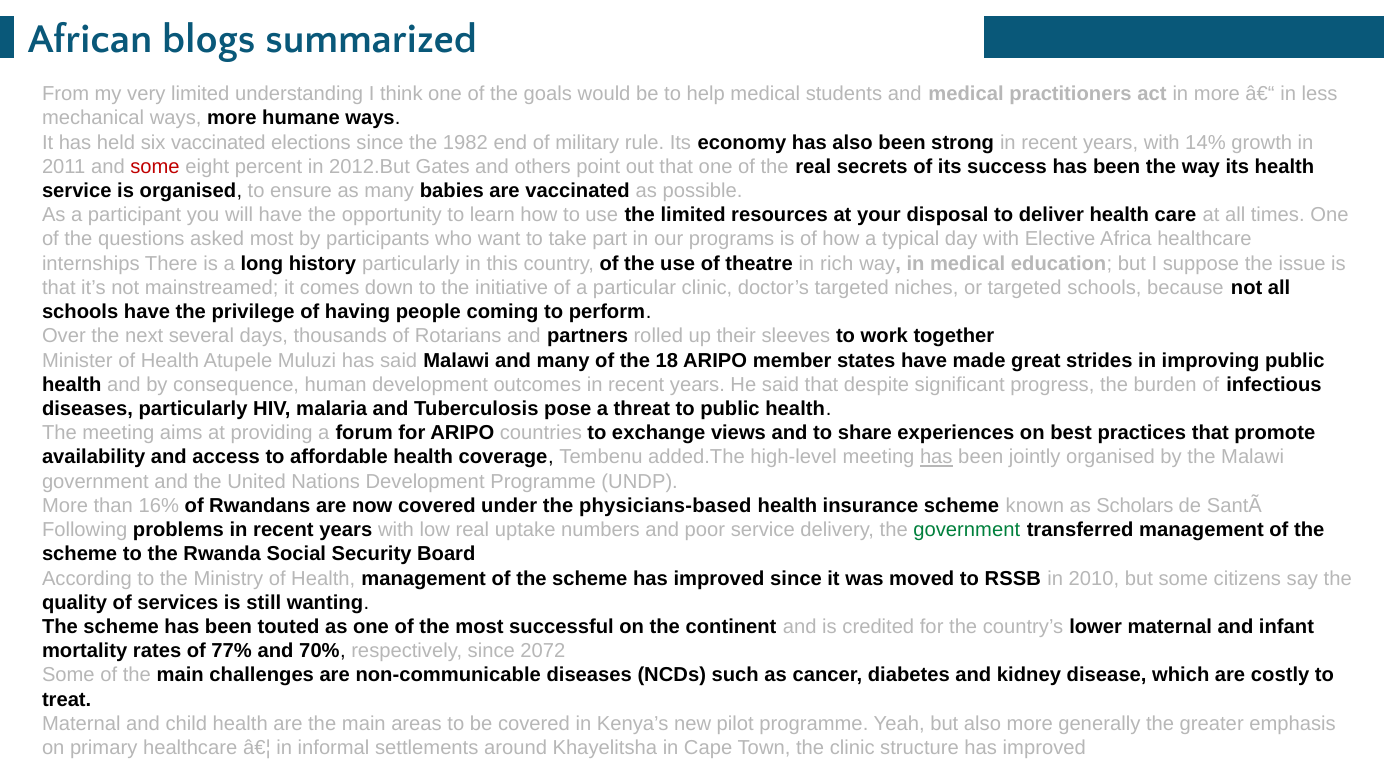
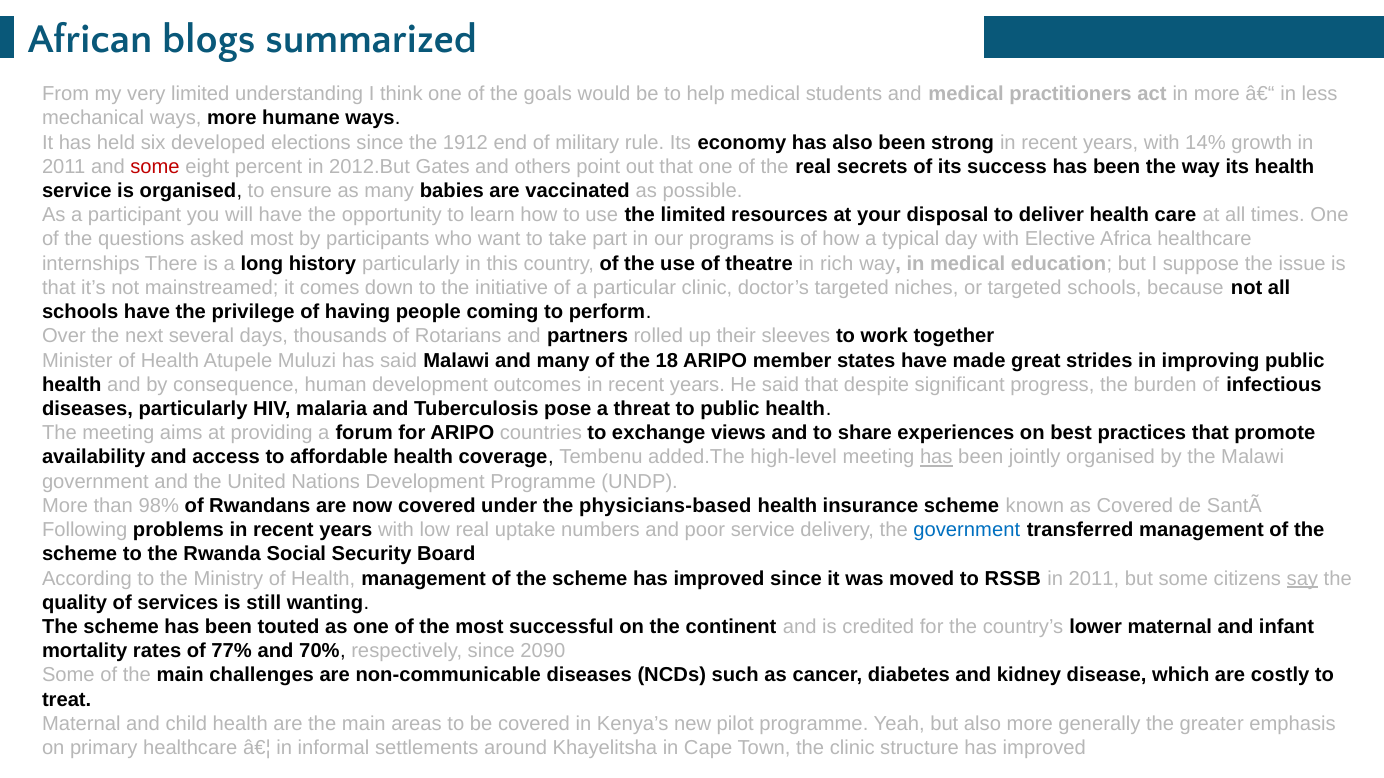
six vaccinated: vaccinated -> developed (218, 143)
1982: 1982 -> 1912 (465, 143)
16%: 16% -> 98% (159, 506)
as Scholars: Scholars -> Covered (1135, 506)
government colour: green -> blue (967, 530)
RSSB in 2010: 2010 -> 2011 (1094, 579)
say underline: none -> present (1302, 579)
2072: 2072 -> 2090 (543, 651)
